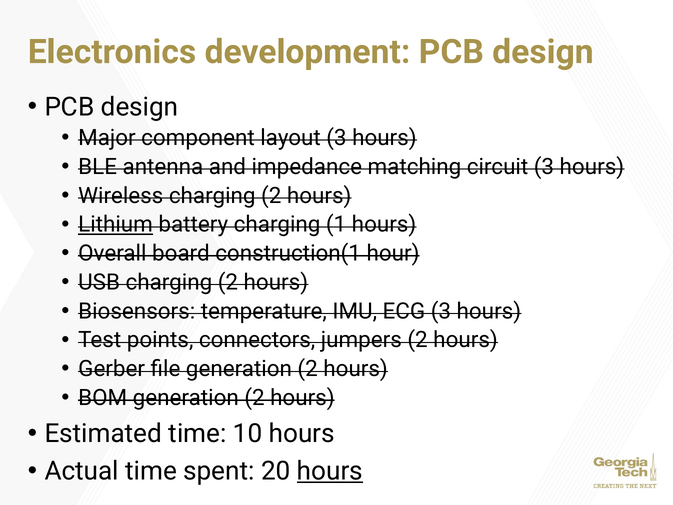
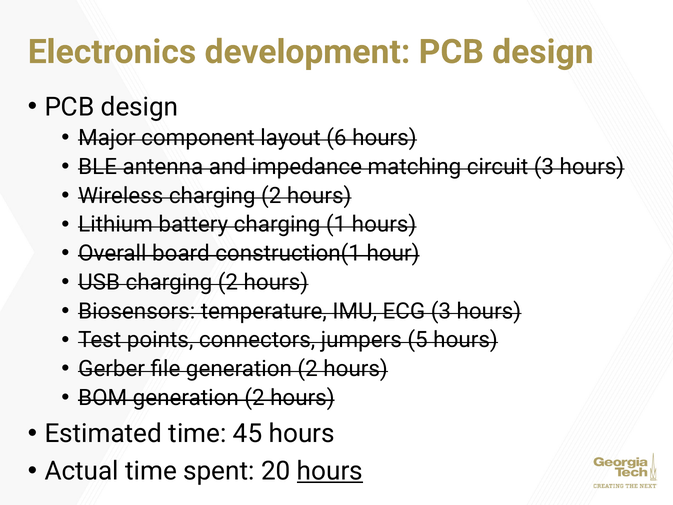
layout 3: 3 -> 6 (336, 138)
Lithium underline: present -> none (116, 224)
jumpers 2: 2 -> 5 (418, 340)
10: 10 -> 45 (248, 433)
